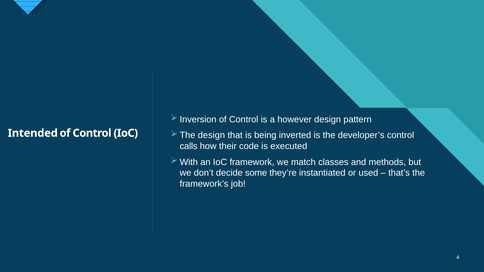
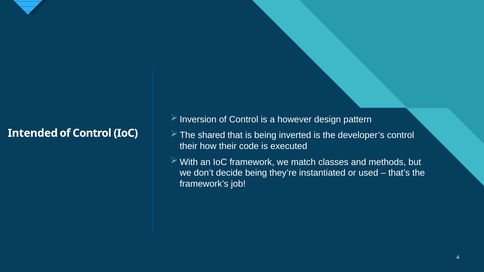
design: design -> shared (212, 135)
calls: calls -> their (189, 146)
decide some: some -> being (256, 173)
